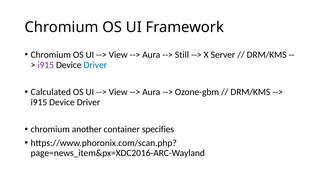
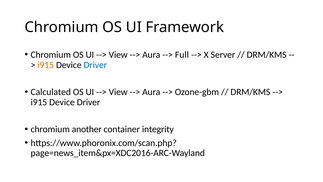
Still: Still -> Full (182, 55)
i915 colour: purple -> orange (46, 65)
specifies: specifies -> integrity (158, 129)
